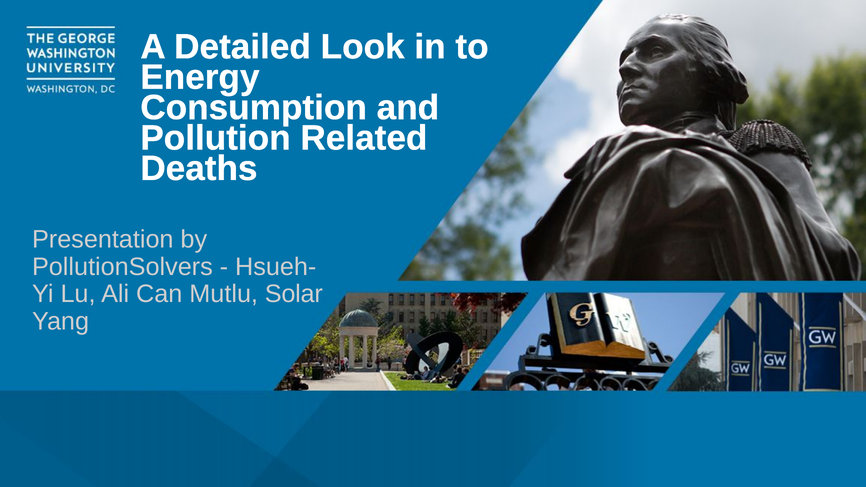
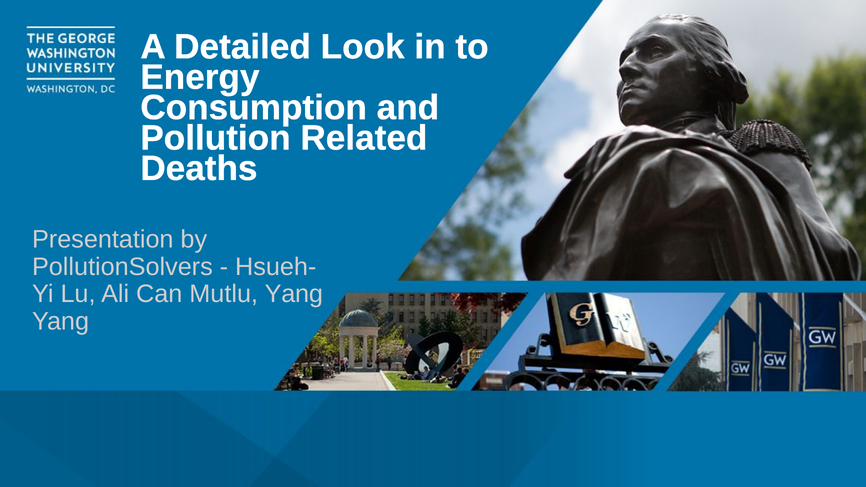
Mutlu Solar: Solar -> Yang (294, 294)
